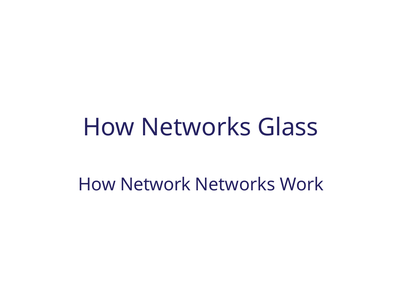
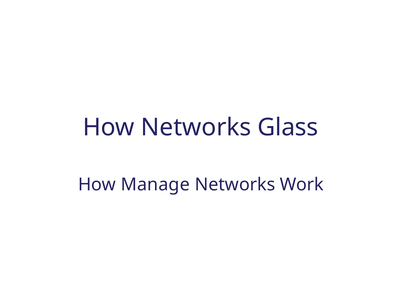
Network: Network -> Manage (155, 184)
